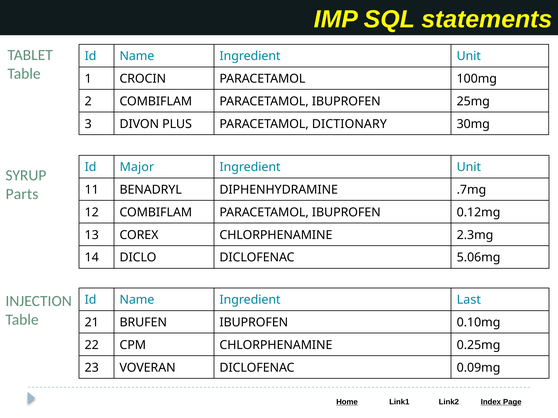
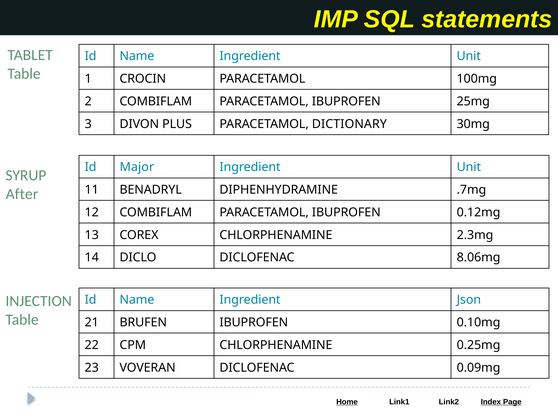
Parts: Parts -> After (22, 194)
5.06mg: 5.06mg -> 8.06mg (479, 258)
Last: Last -> Json (469, 300)
